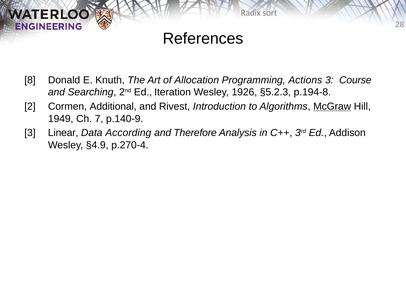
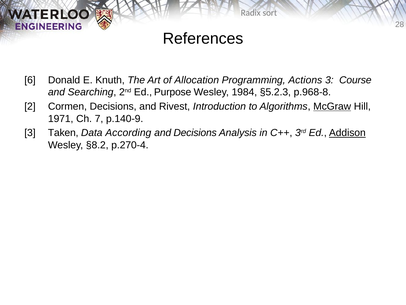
8: 8 -> 6 (30, 80)
Iteration: Iteration -> Purpose (173, 92)
1926: 1926 -> 1984 (244, 92)
p.194-8: p.194-8 -> p.968-8 (312, 92)
Cormen Additional: Additional -> Decisions (113, 106)
1949: 1949 -> 1971 (61, 118)
Linear: Linear -> Taken (63, 133)
and Therefore: Therefore -> Decisions (195, 133)
Addison underline: none -> present (347, 133)
§4.9: §4.9 -> §8.2 (97, 145)
